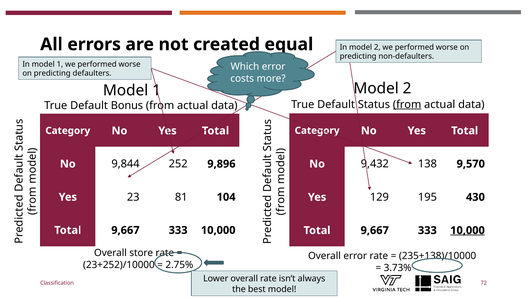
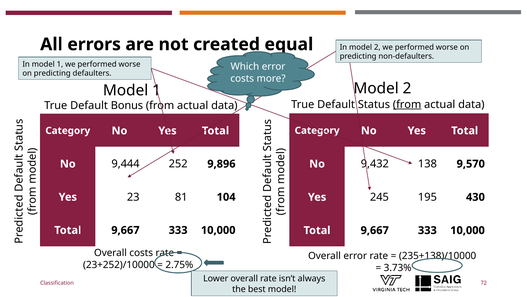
9,844: 9,844 -> 9,444 (126, 164)
129: 129 -> 245 (379, 197)
10,000 underline: present -> none (468, 230)
Overall store: store -> costs (141, 253)
